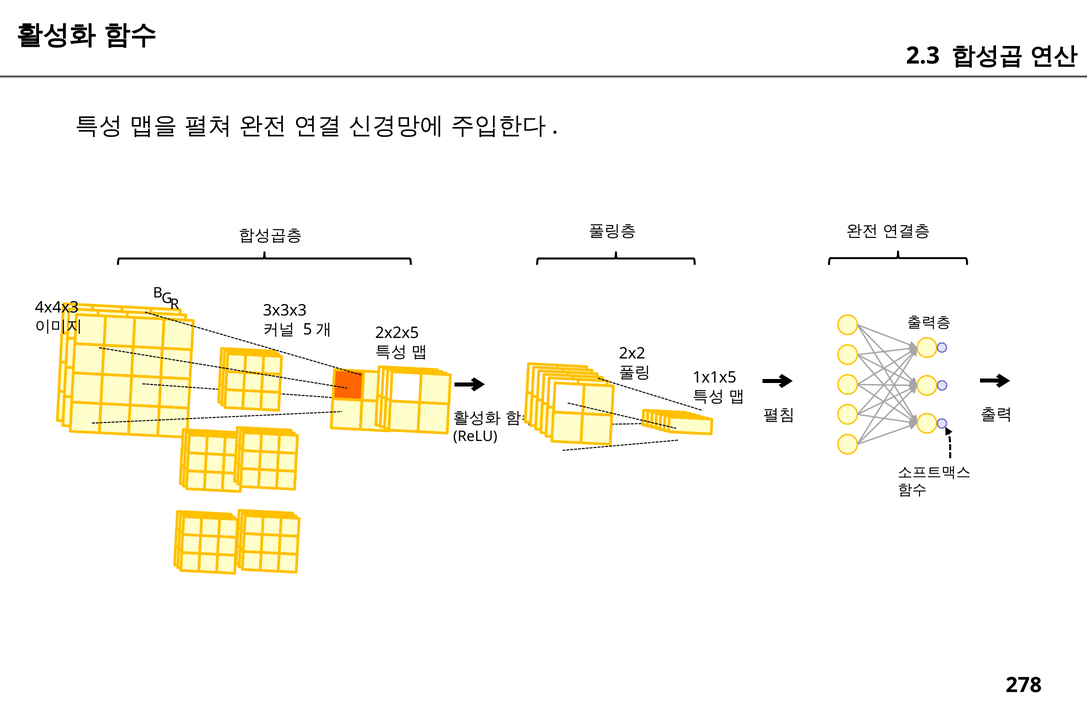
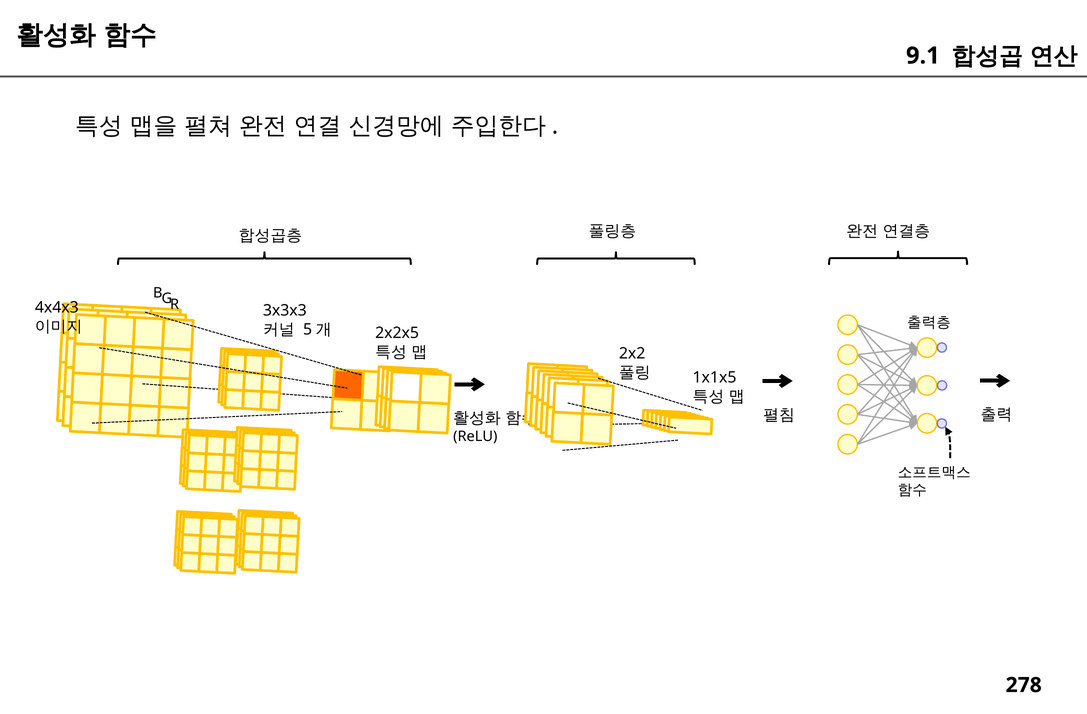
2.3: 2.3 -> 9.1 (923, 56)
